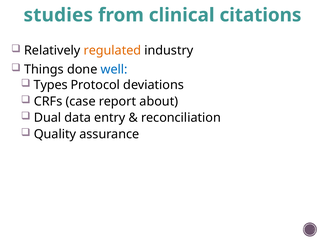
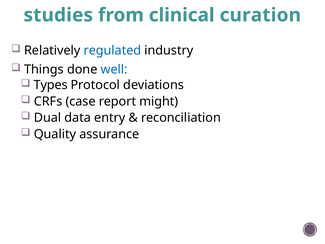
citations: citations -> curation (260, 15)
regulated colour: orange -> blue (112, 50)
about: about -> might (159, 101)
